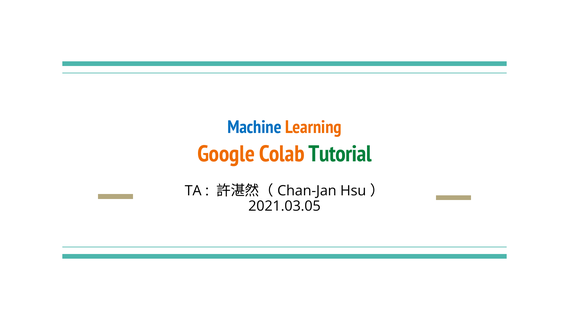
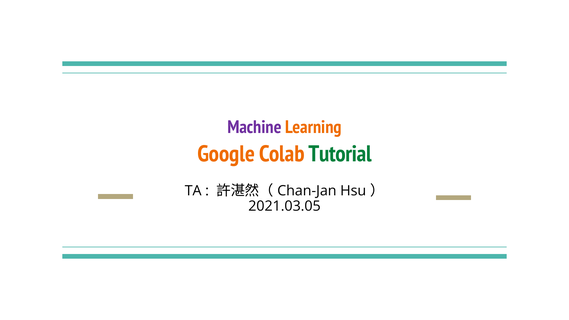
Machine colour: blue -> purple (254, 127)
